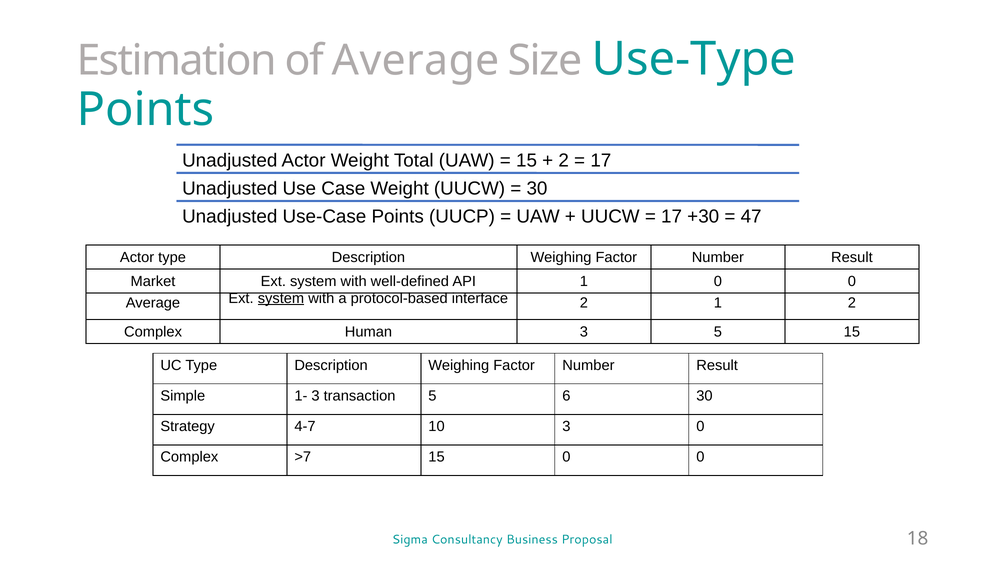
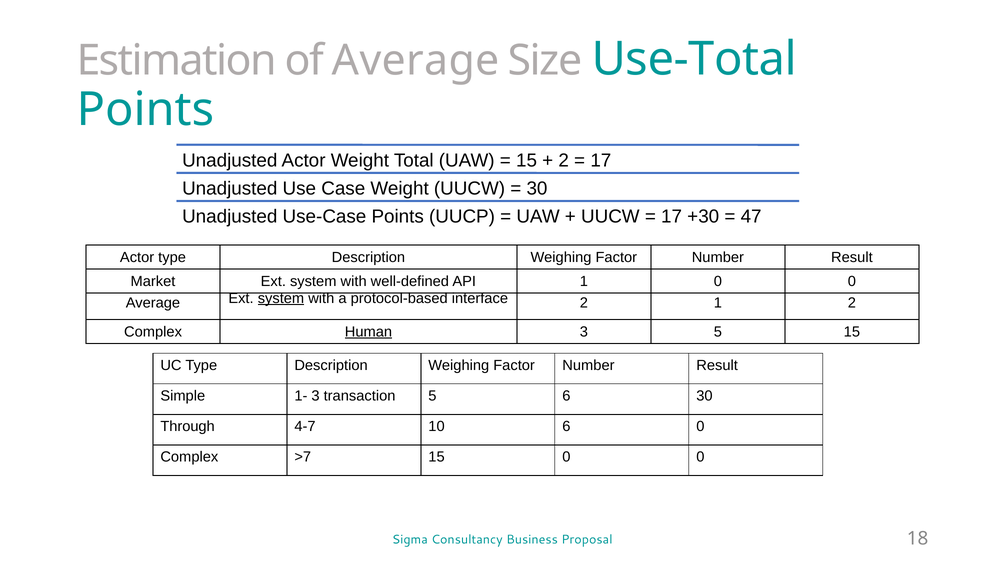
Use-Type: Use-Type -> Use-Total (694, 59)
Human underline: none -> present (368, 332)
Strategy: Strategy -> Through (188, 427)
10 3: 3 -> 6 (566, 427)
